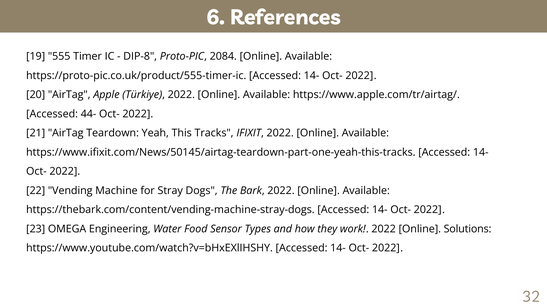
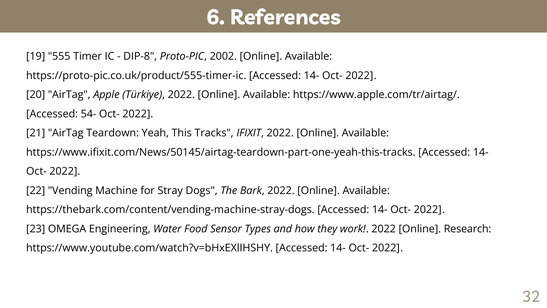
2084: 2084 -> 2002 (223, 56)
44-: 44- -> 54- (88, 114)
Solutions: Solutions -> Research (468, 229)
